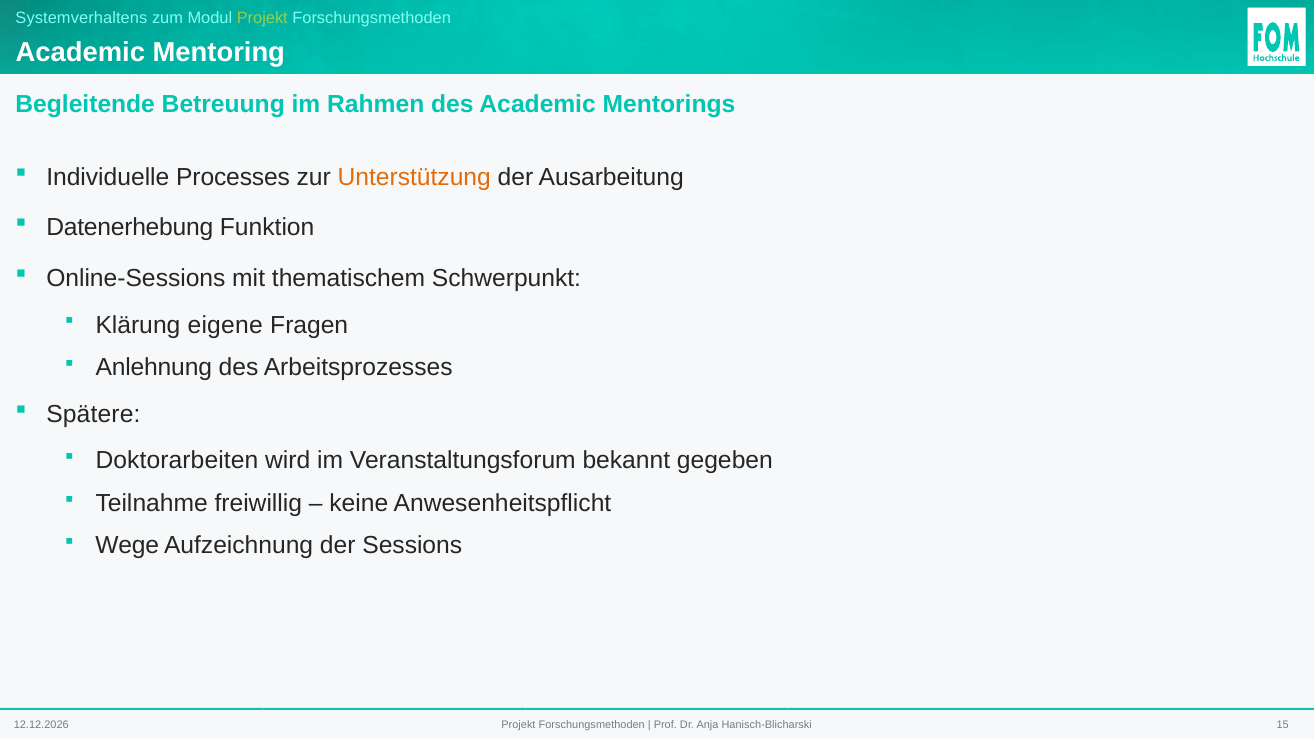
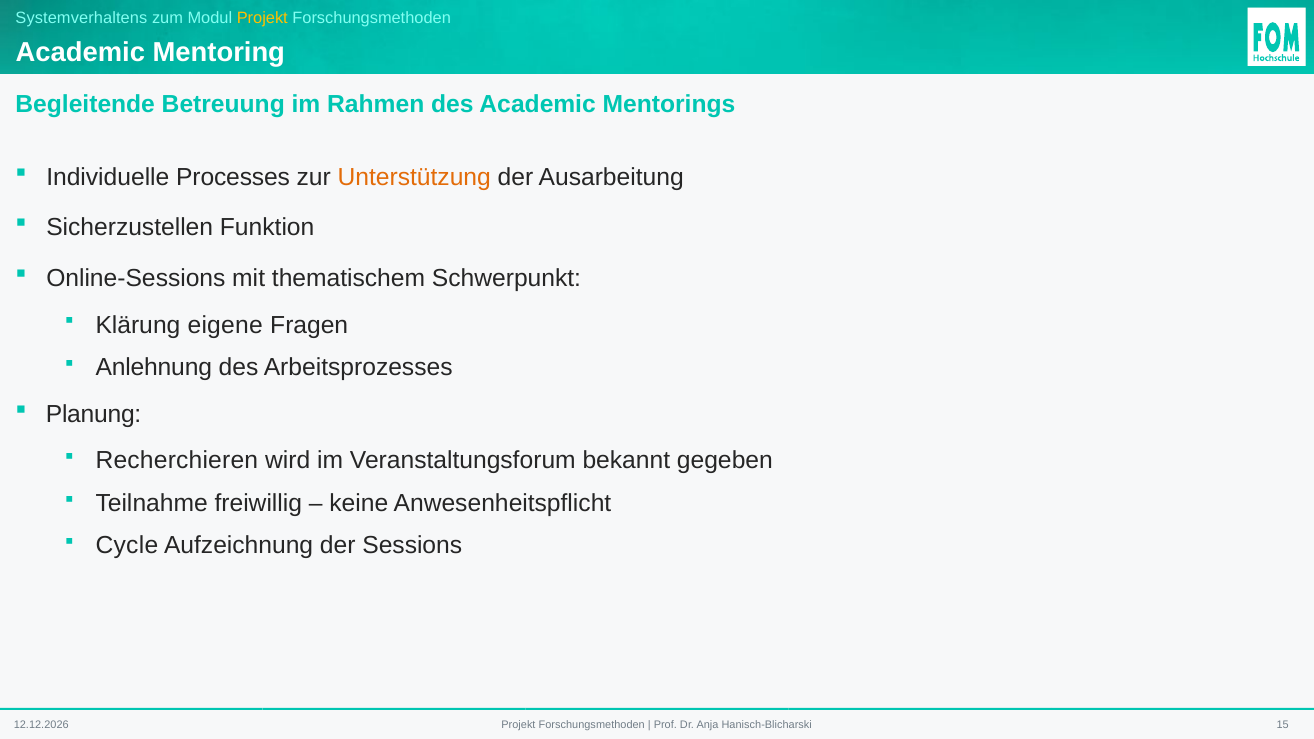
Projekt colour: light green -> yellow (262, 18)
Datenerhebung: Datenerhebung -> Sicherzustellen (130, 228)
Spätere: Spätere -> Planung (94, 414)
Doktorarbeiten: Doktorarbeiten -> Recherchieren (177, 461)
Wege: Wege -> Cycle (127, 546)
